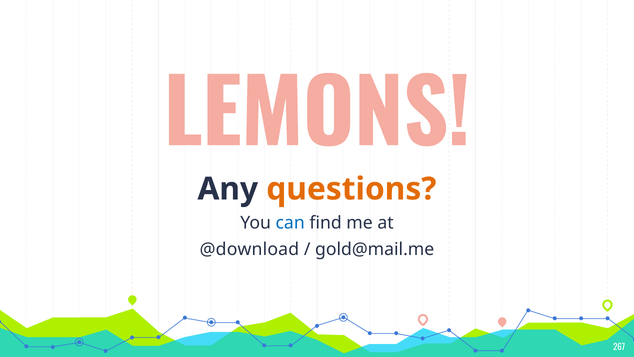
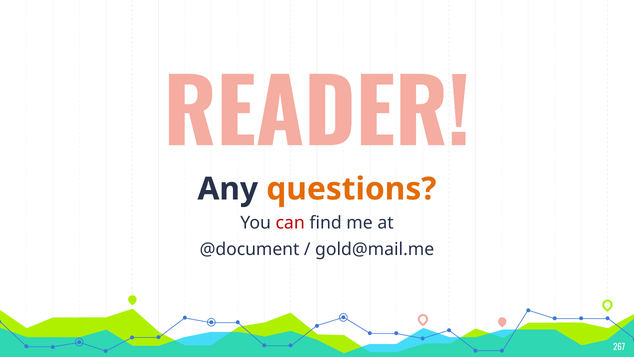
LEMONS: LEMONS -> READER (317, 116)
can colour: blue -> red (290, 223)
@download: @download -> @document (250, 249)
